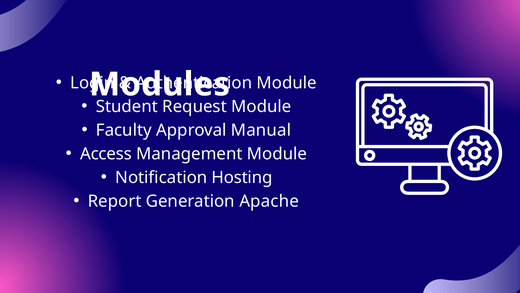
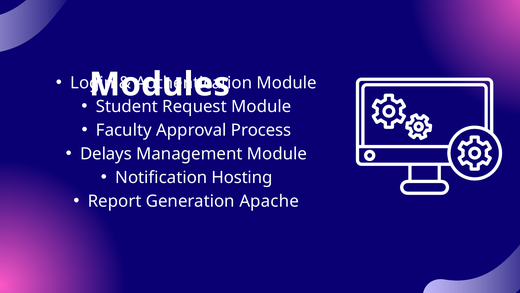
Manual: Manual -> Process (261, 130)
Access: Access -> Delays (106, 154)
